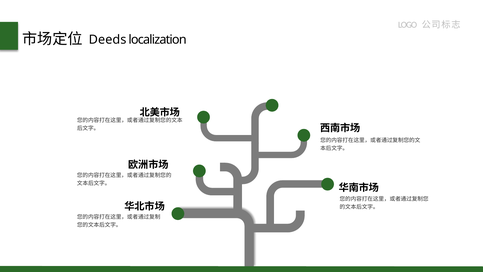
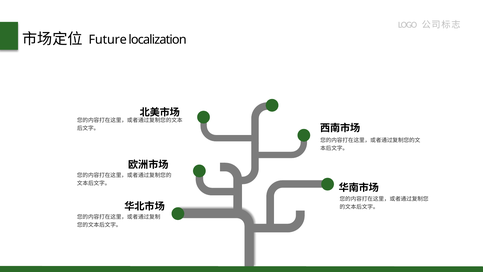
Deeds: Deeds -> Future (108, 40)
